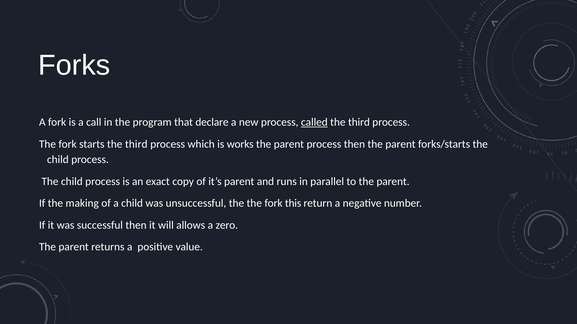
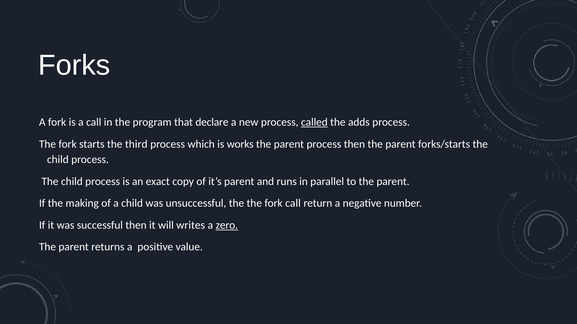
third: third -> adds (359, 122)
fork this: this -> call (293, 204)
allows: allows -> writes (191, 225)
zero underline: none -> present (227, 225)
